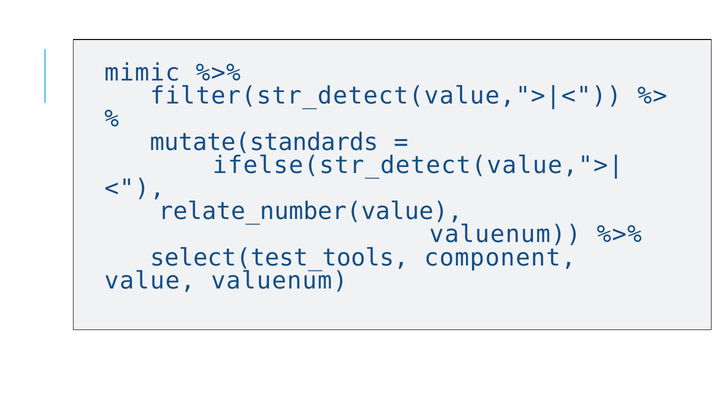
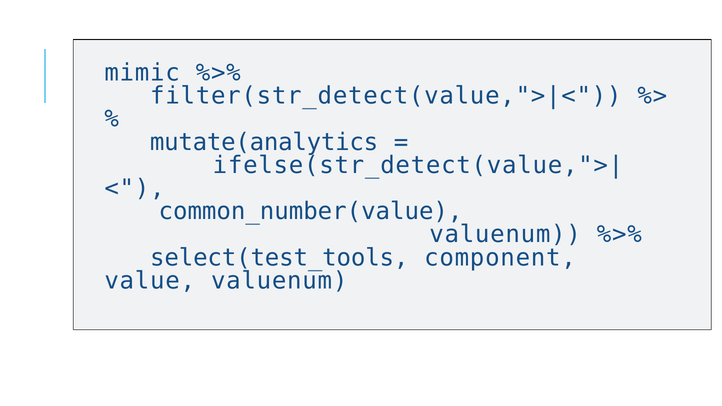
mutate(standards: mutate(standards -> mutate(analytics (264, 142)
relate_number(value: relate_number(value -> common_number(value (311, 211)
